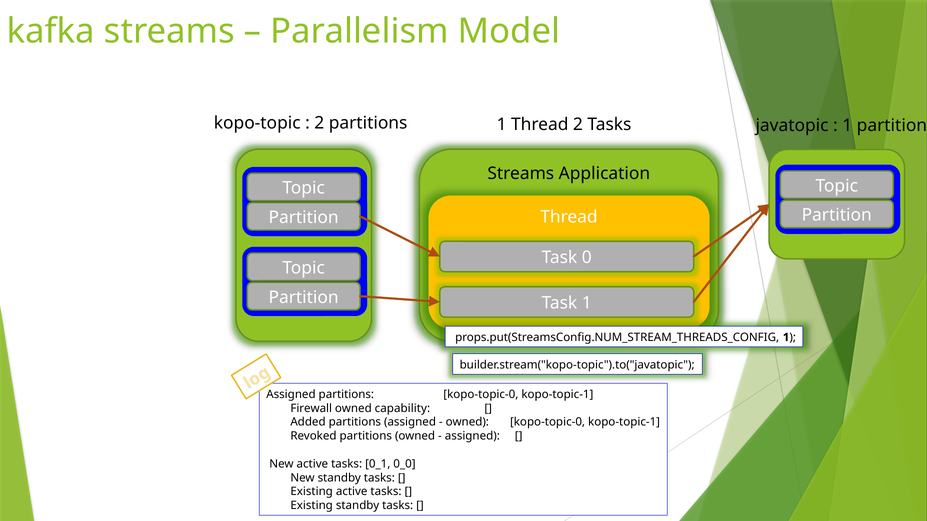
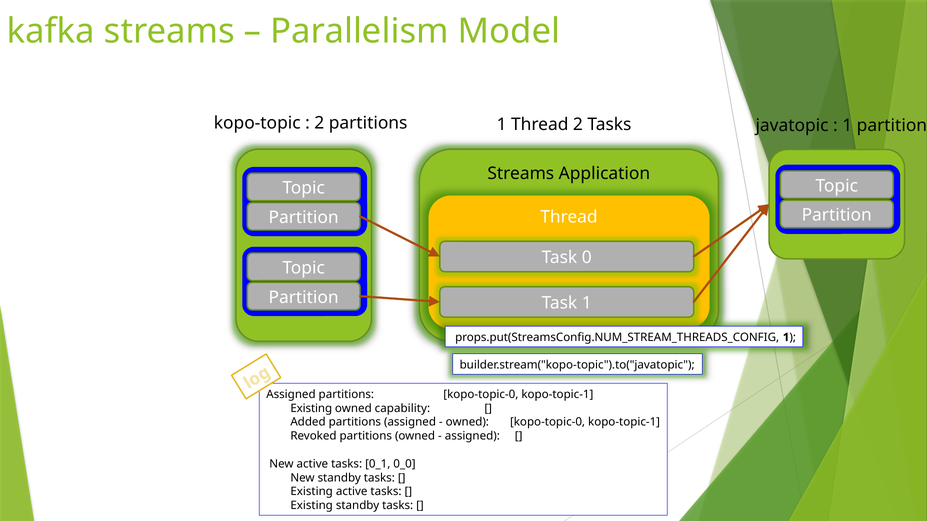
Firewall: Firewall -> Existing (311, 409)
